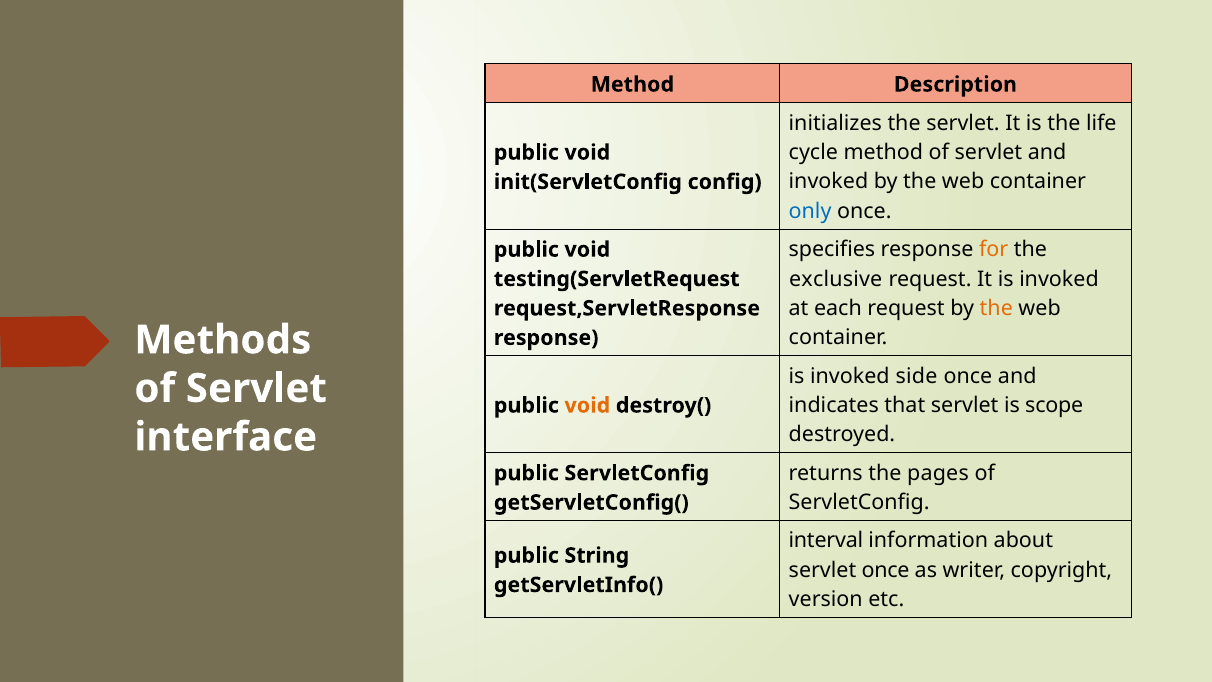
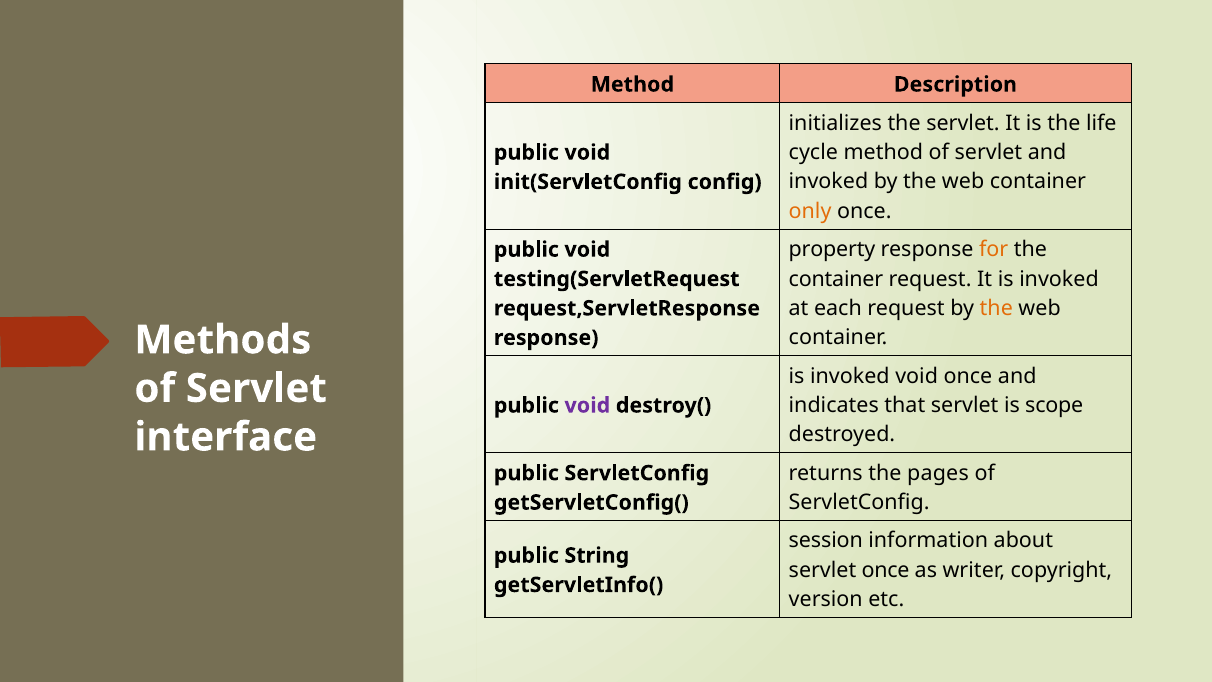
only colour: blue -> orange (810, 211)
specifies: specifies -> property (832, 250)
exclusive: exclusive -> container (836, 279)
invoked side: side -> void (917, 376)
void colour: orange -> purple (587, 405)
interval: interval -> session (826, 541)
